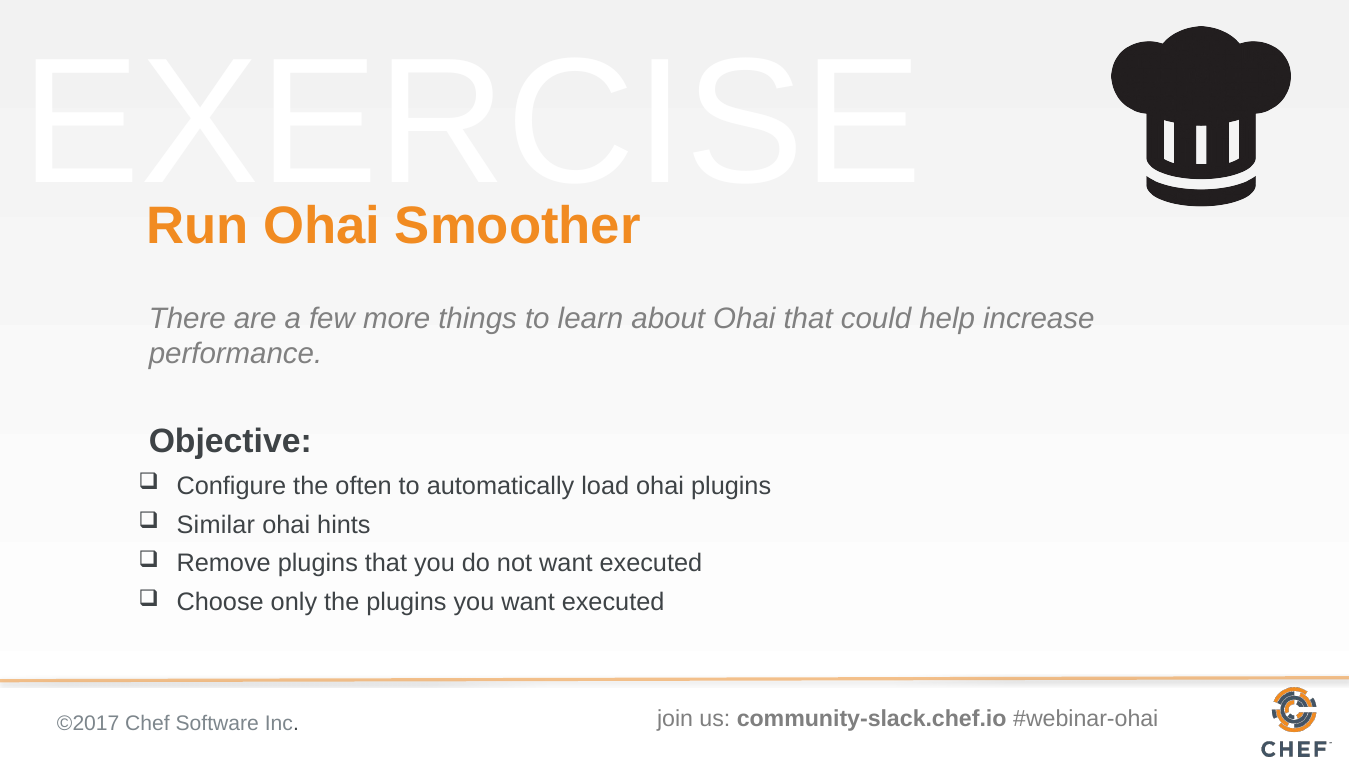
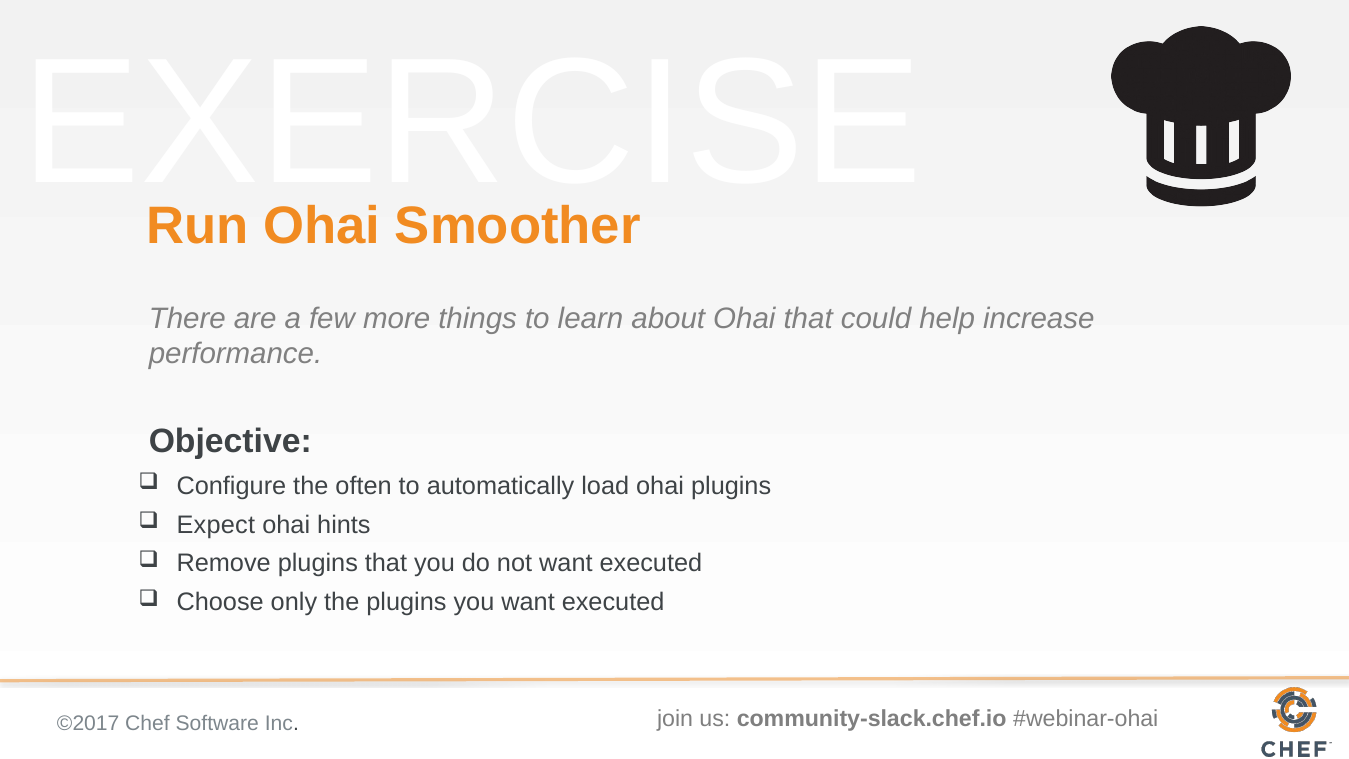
Similar: Similar -> Expect (216, 525)
